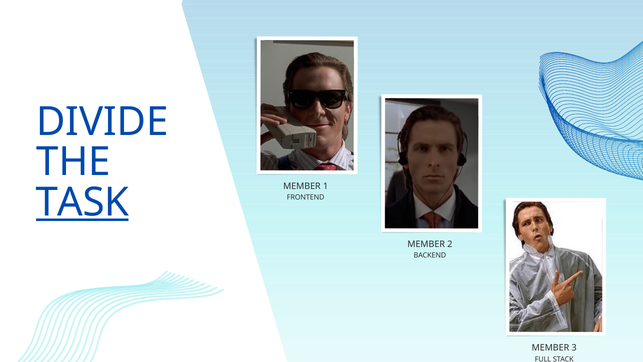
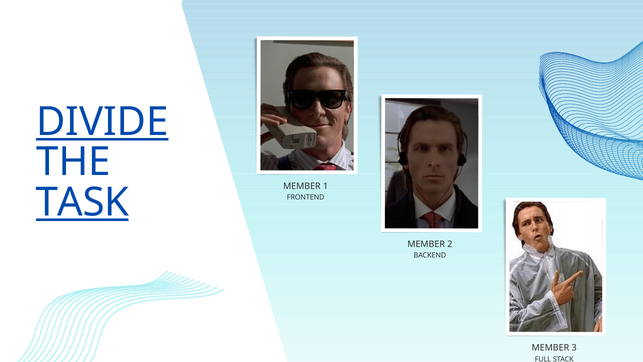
DIVIDE underline: none -> present (102, 122)
